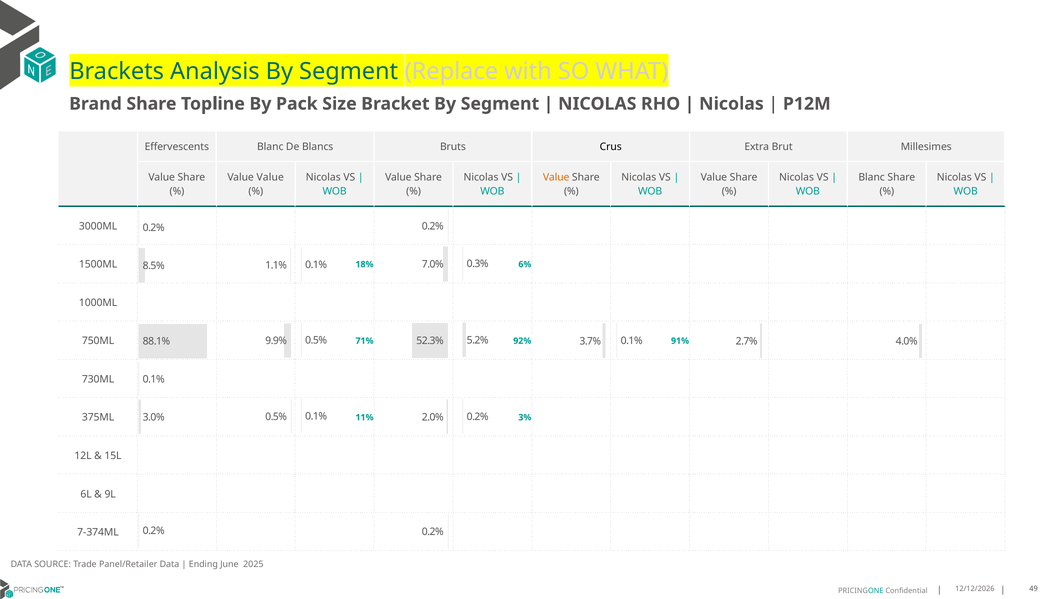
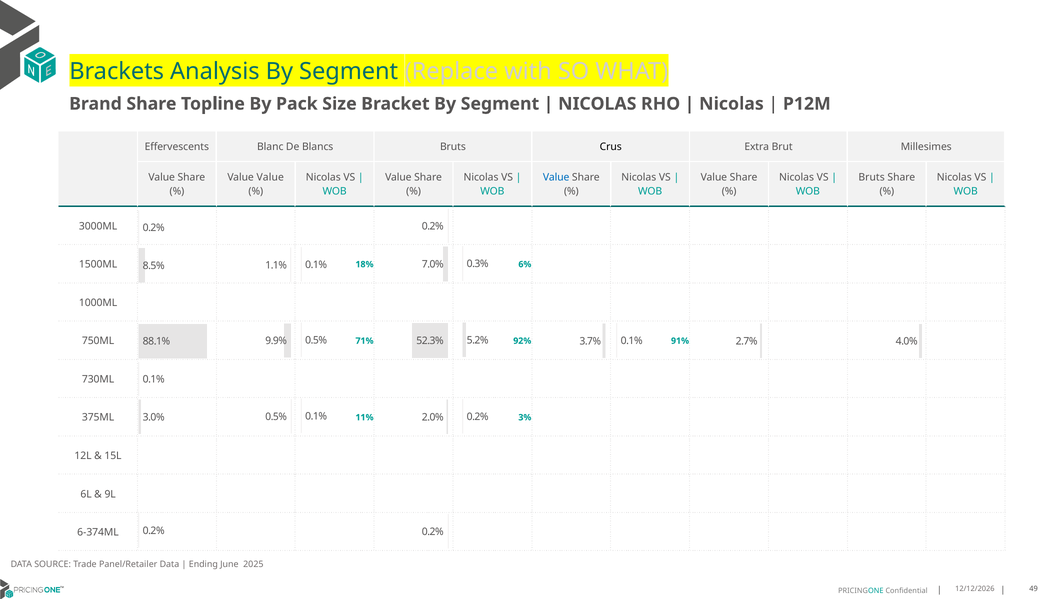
Value colour: orange -> blue (556, 177)
Blanc: Blanc -> Bruts (872, 177)
7-374ML: 7-374ML -> 6-374ML (98, 532)
